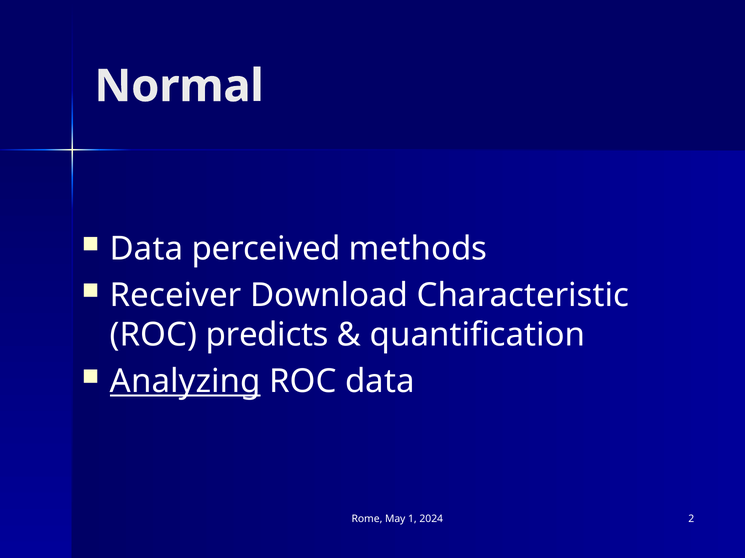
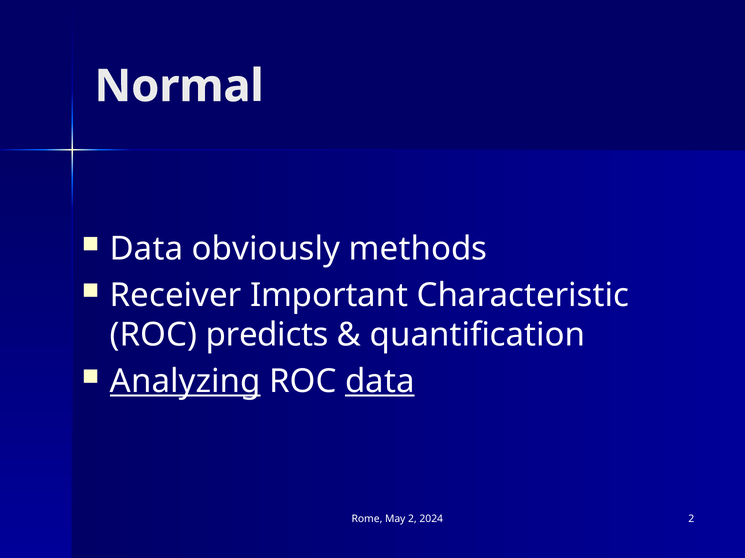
perceived: perceived -> obviously (266, 249)
Download: Download -> Important (329, 296)
data underline: none -> present (380, 382)
May 1: 1 -> 2 (412, 520)
